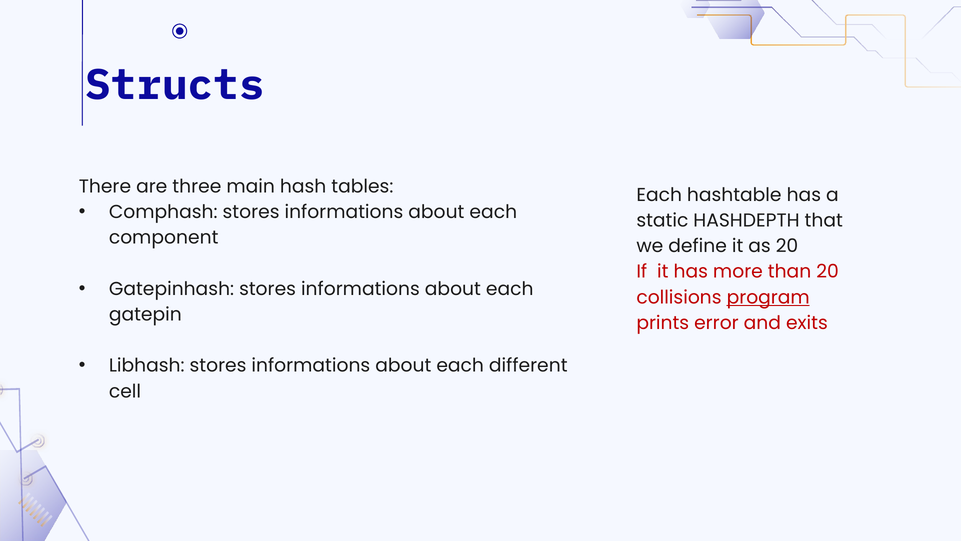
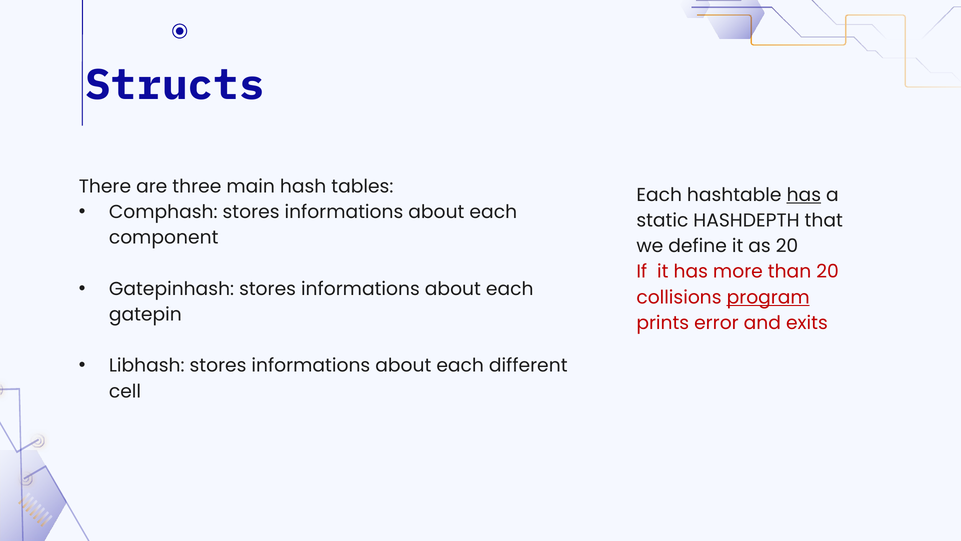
has underline: none -> present (804, 195)
